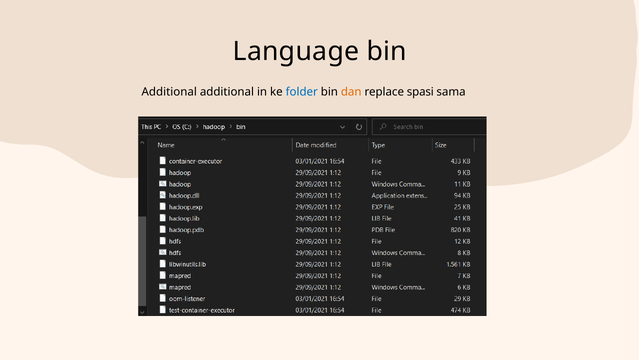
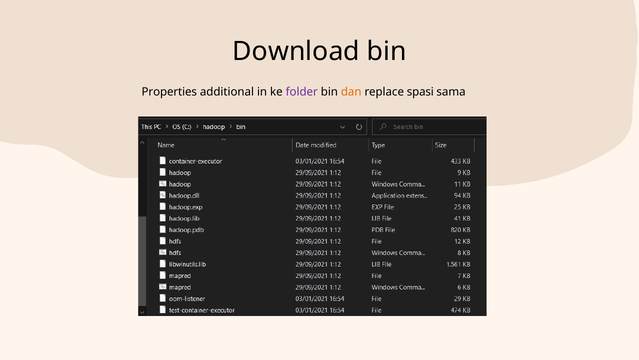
Language: Language -> Download (296, 51)
Additional: Additional -> Properties (169, 92)
folder colour: blue -> purple (302, 92)
